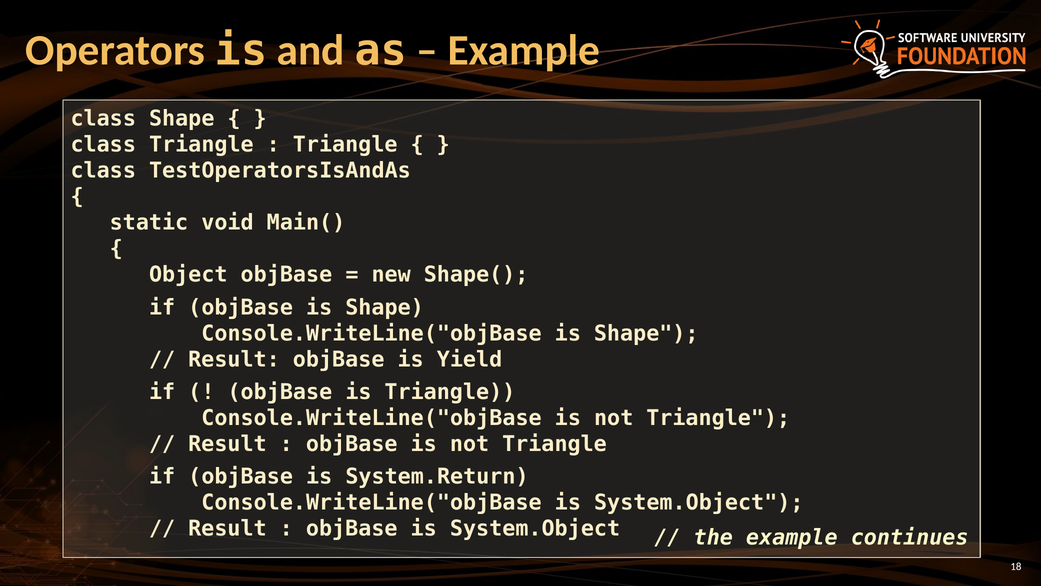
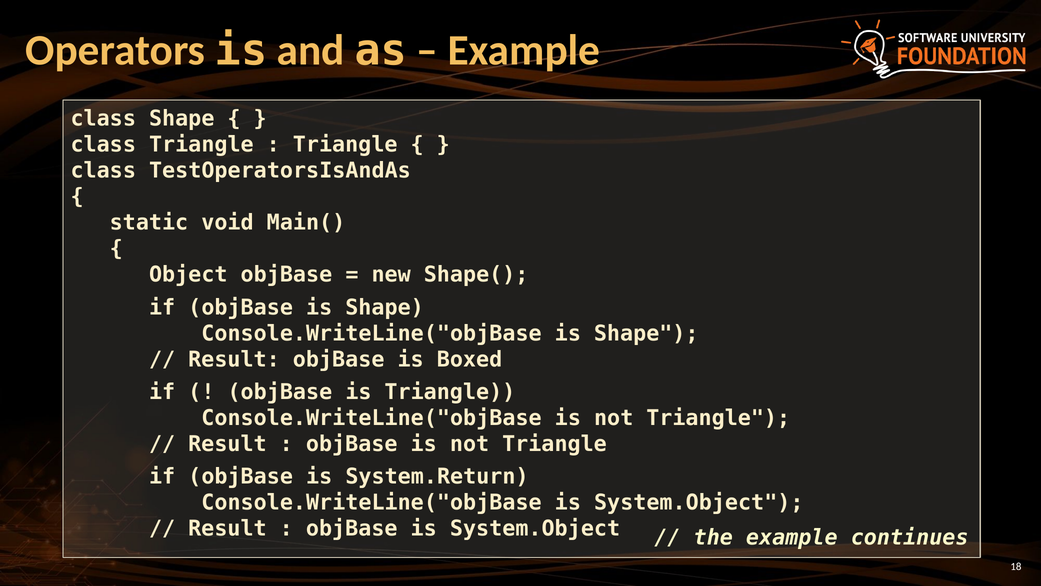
Yield: Yield -> Boxed (470, 359)
